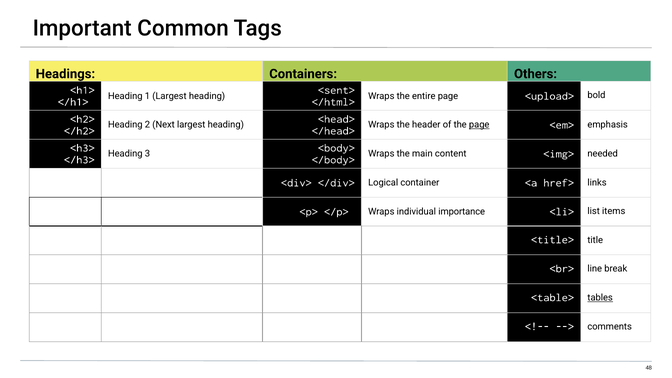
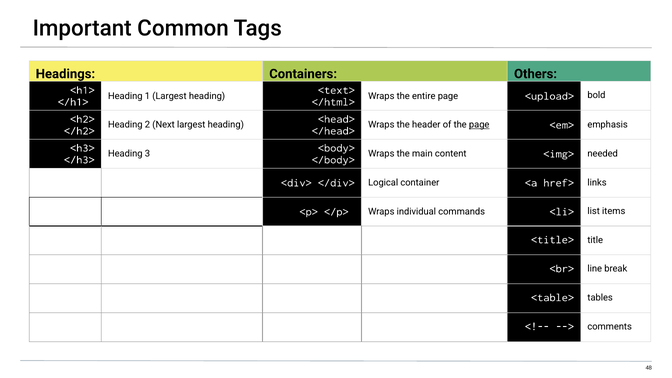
<sent>: <sent> -> <text> (336, 90)
importance: importance -> commands (462, 212)
tables underline: present -> none (600, 298)
